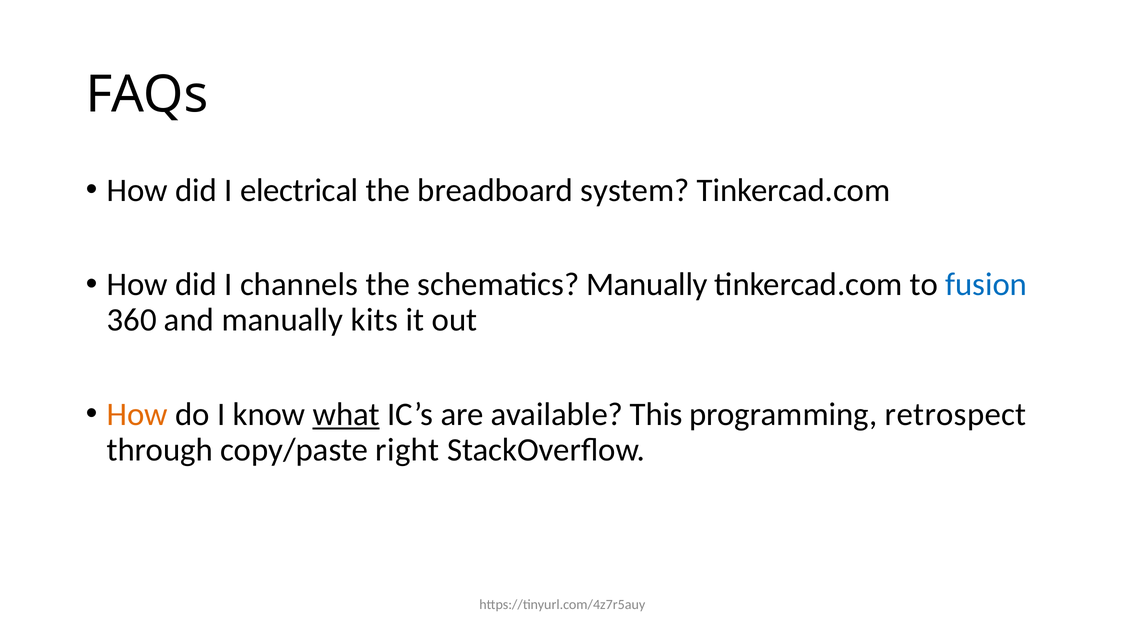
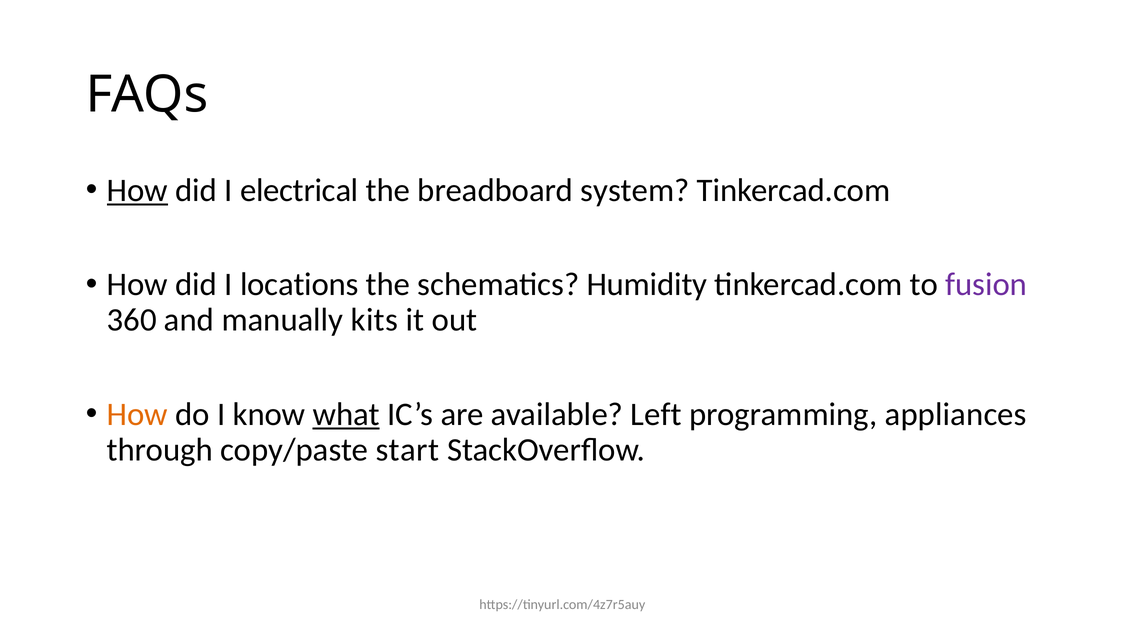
How underline: none -> present (137, 190)
channels: channels -> locations (299, 285)
schematics Manually: Manually -> Humidity (647, 285)
fusion colour: blue -> purple (986, 285)
This: This -> Left (656, 414)
retrospect: retrospect -> appliances (956, 414)
right: right -> start (407, 450)
